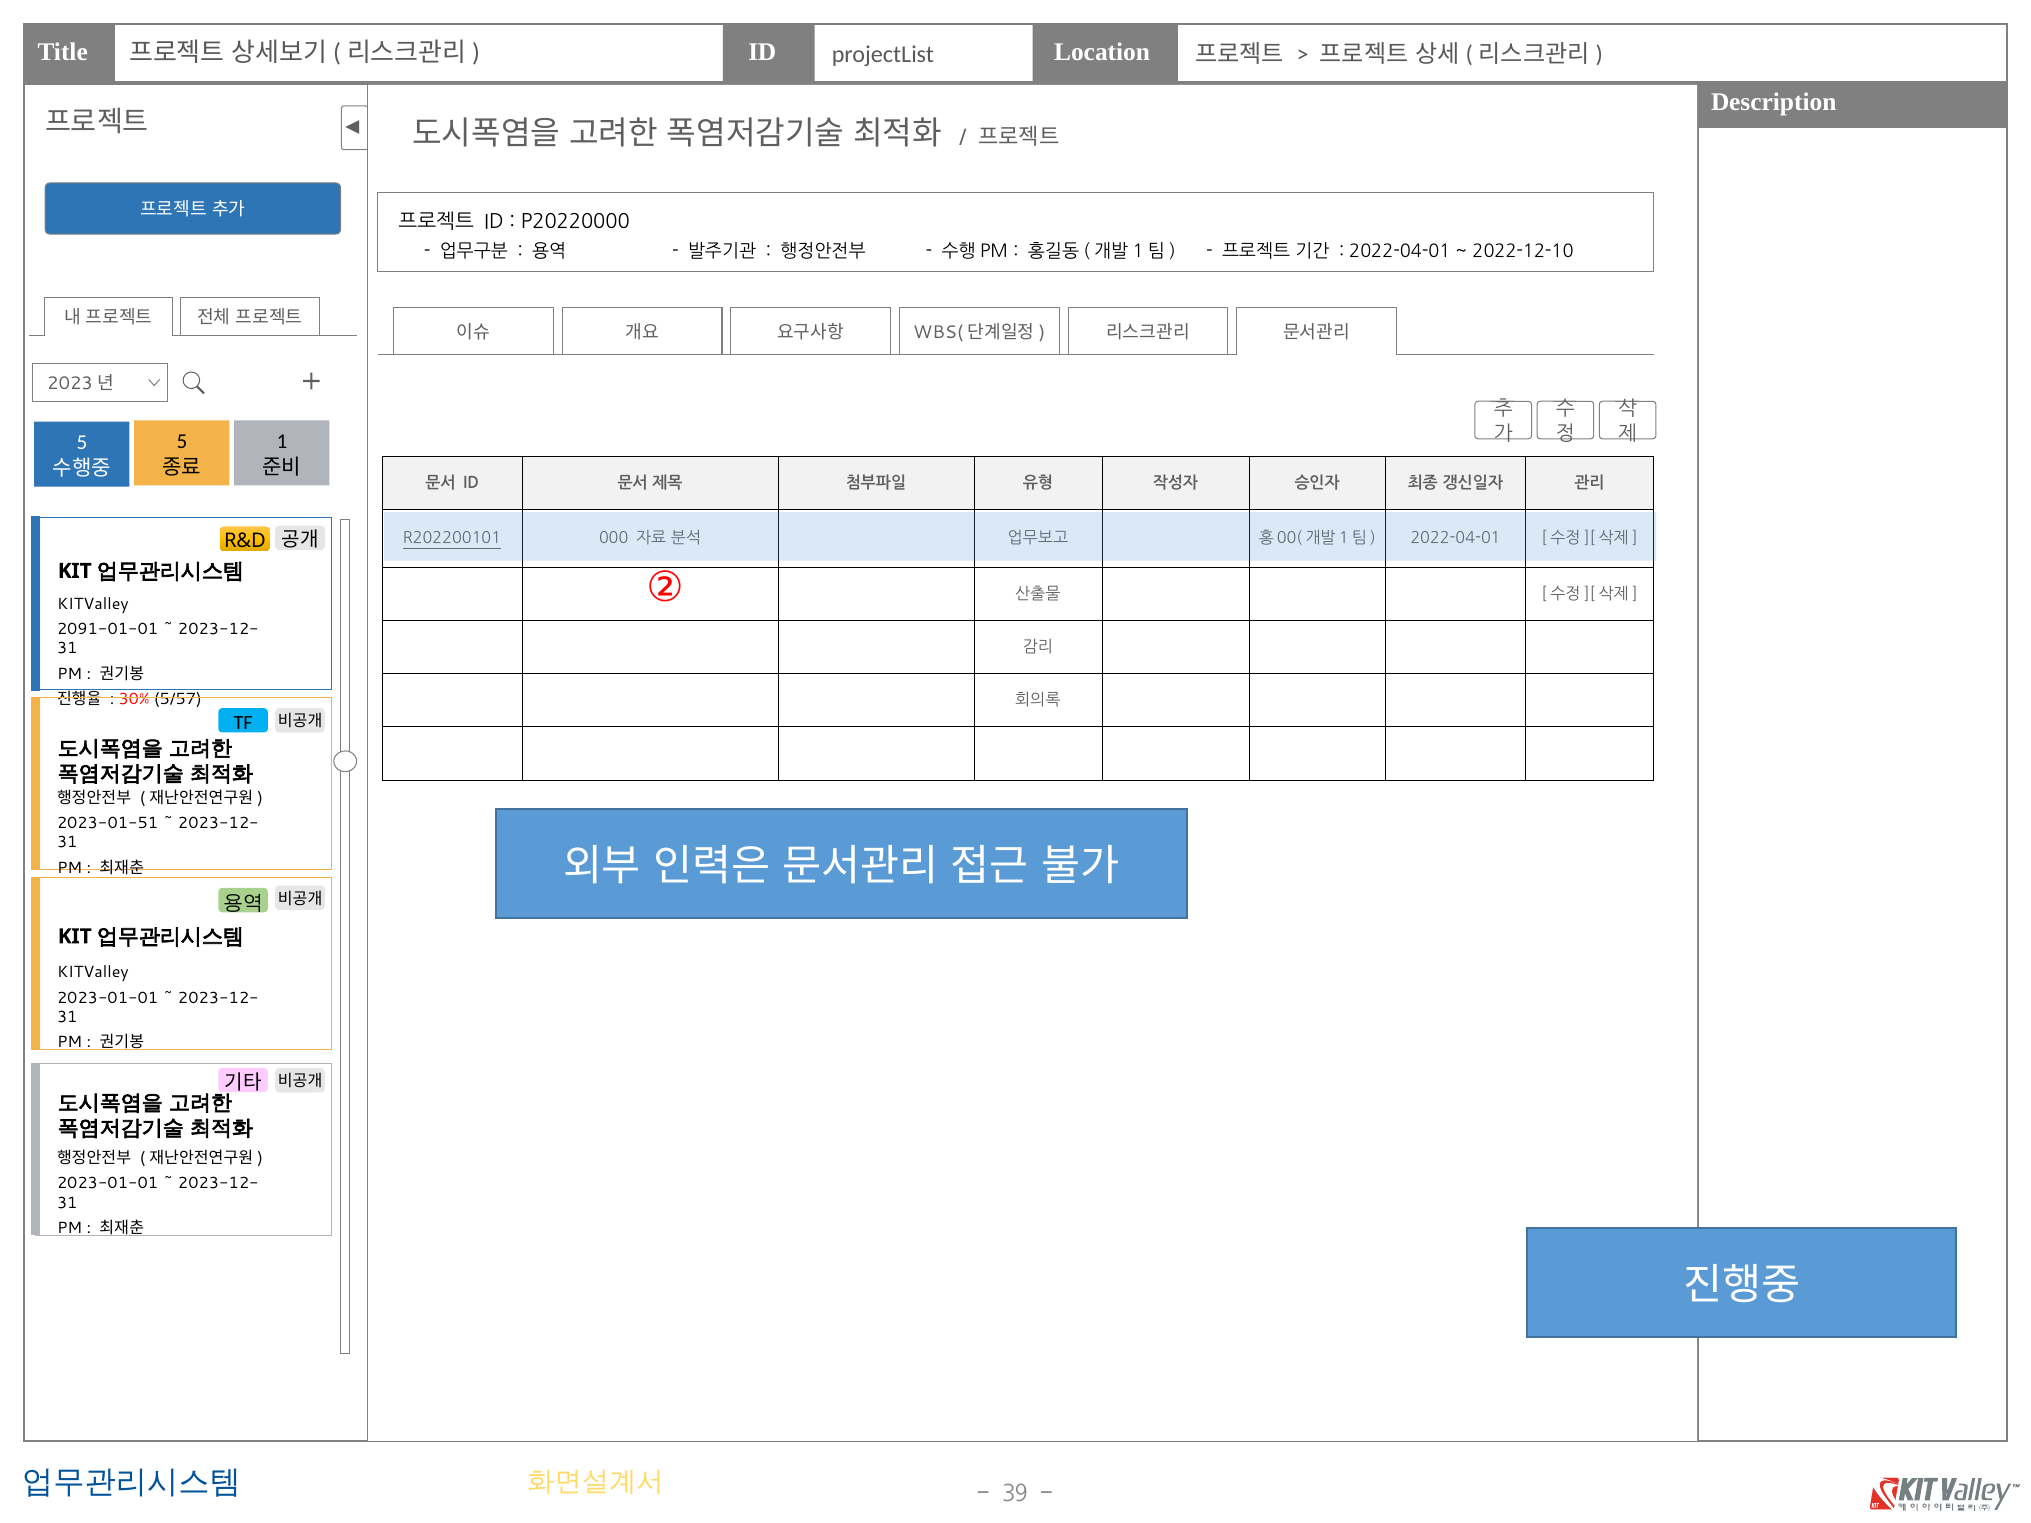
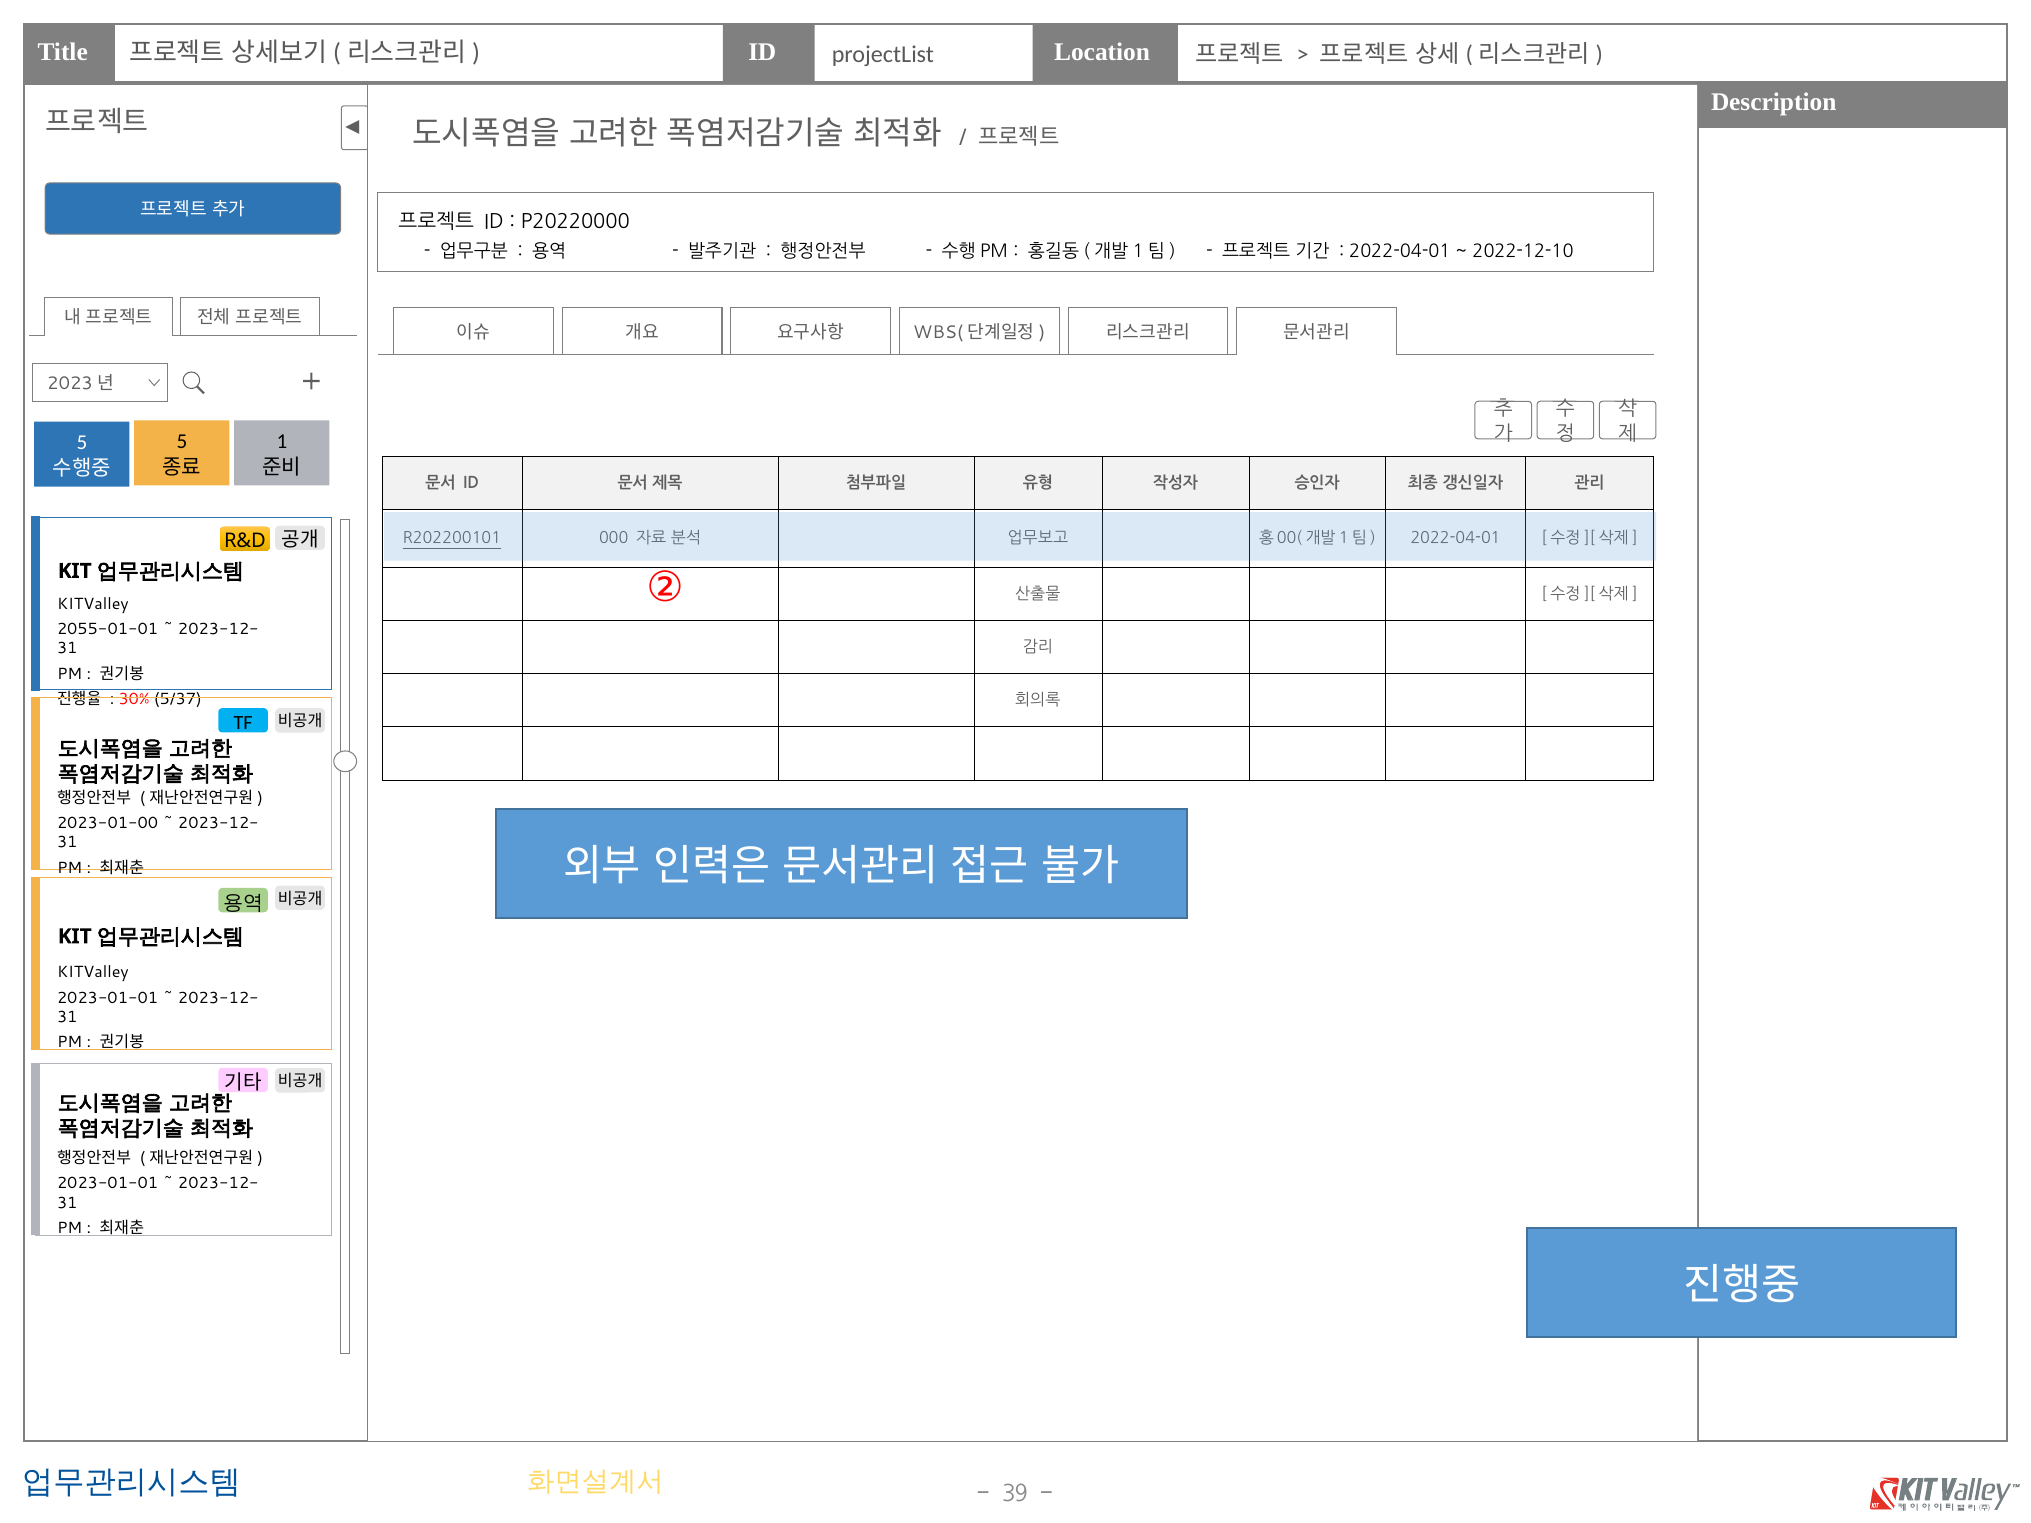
2091-01-01: 2091-01-01 -> 2055-01-01 (108, 629)
5/57: 5/57 -> 5/37 (178, 699)
2023-01-51: 2023-01-51 -> 2023-01-00 (108, 823)
